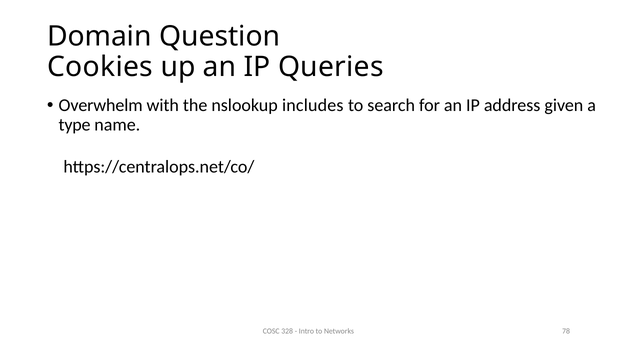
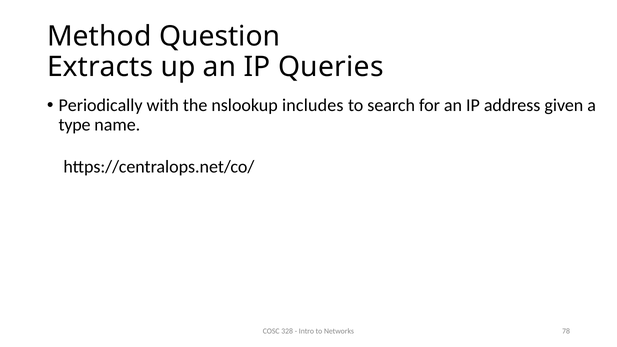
Domain: Domain -> Method (99, 37)
Cookies: Cookies -> Extracts (100, 67)
Overwhelm: Overwhelm -> Periodically (101, 105)
